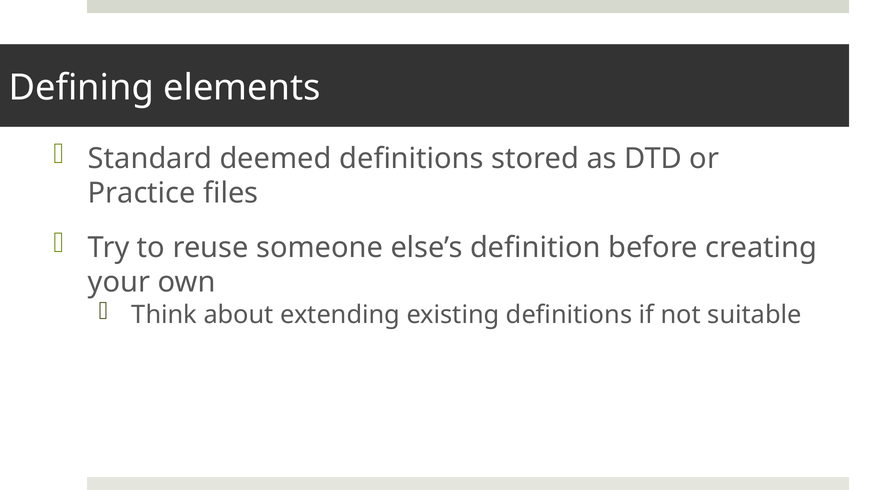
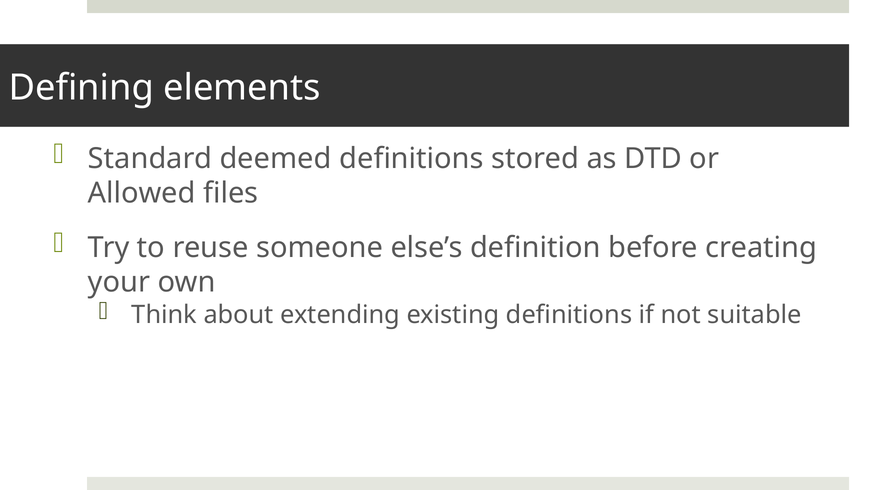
Practice: Practice -> Allowed (142, 193)
